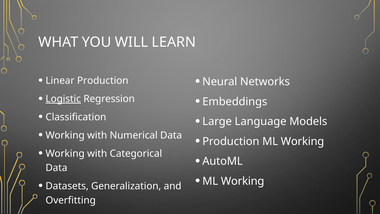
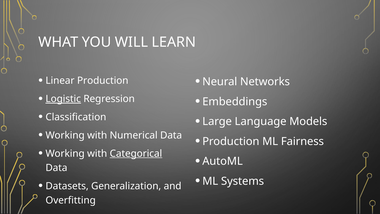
Production ML Working: Working -> Fairness (302, 141)
Categorical underline: none -> present (136, 153)
Working: Working -> Systems (243, 181)
